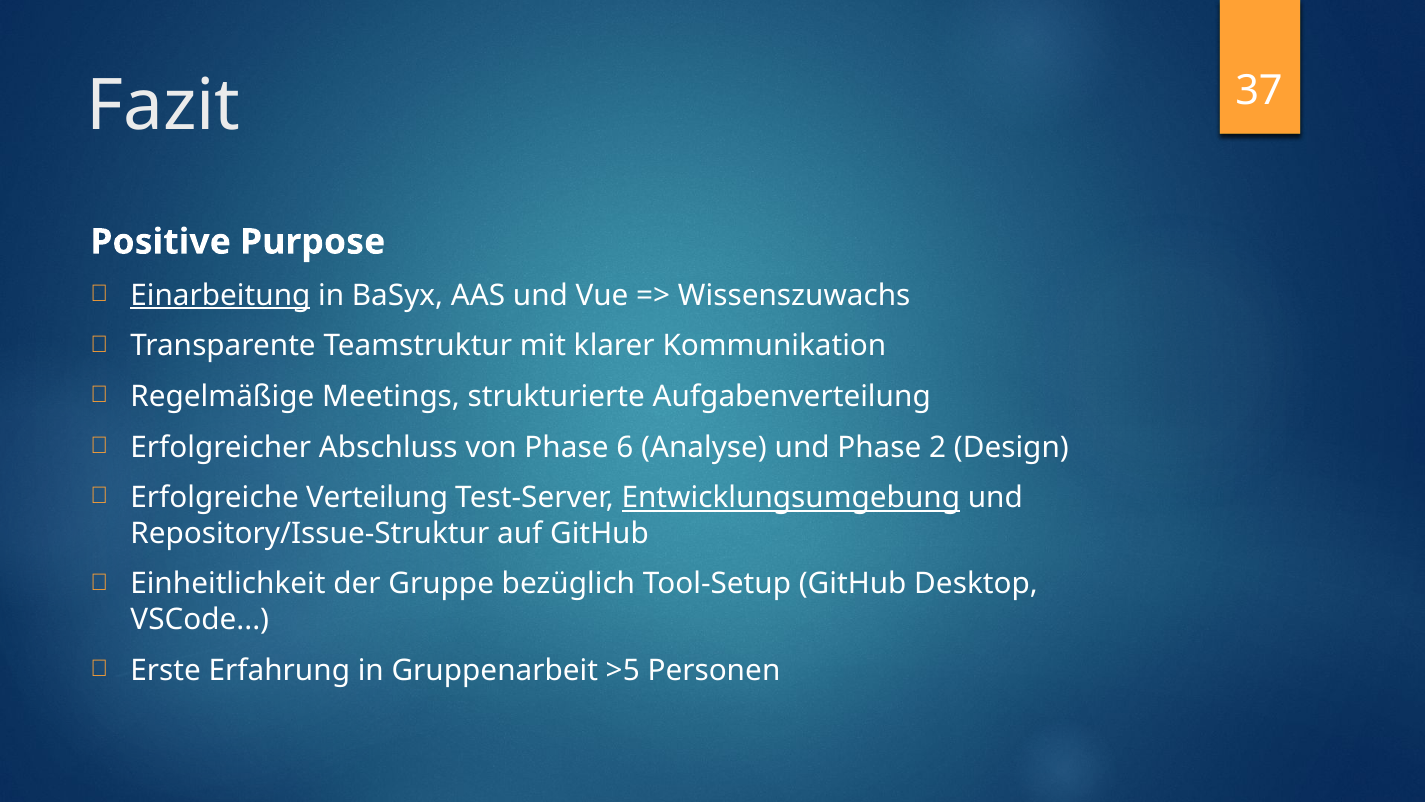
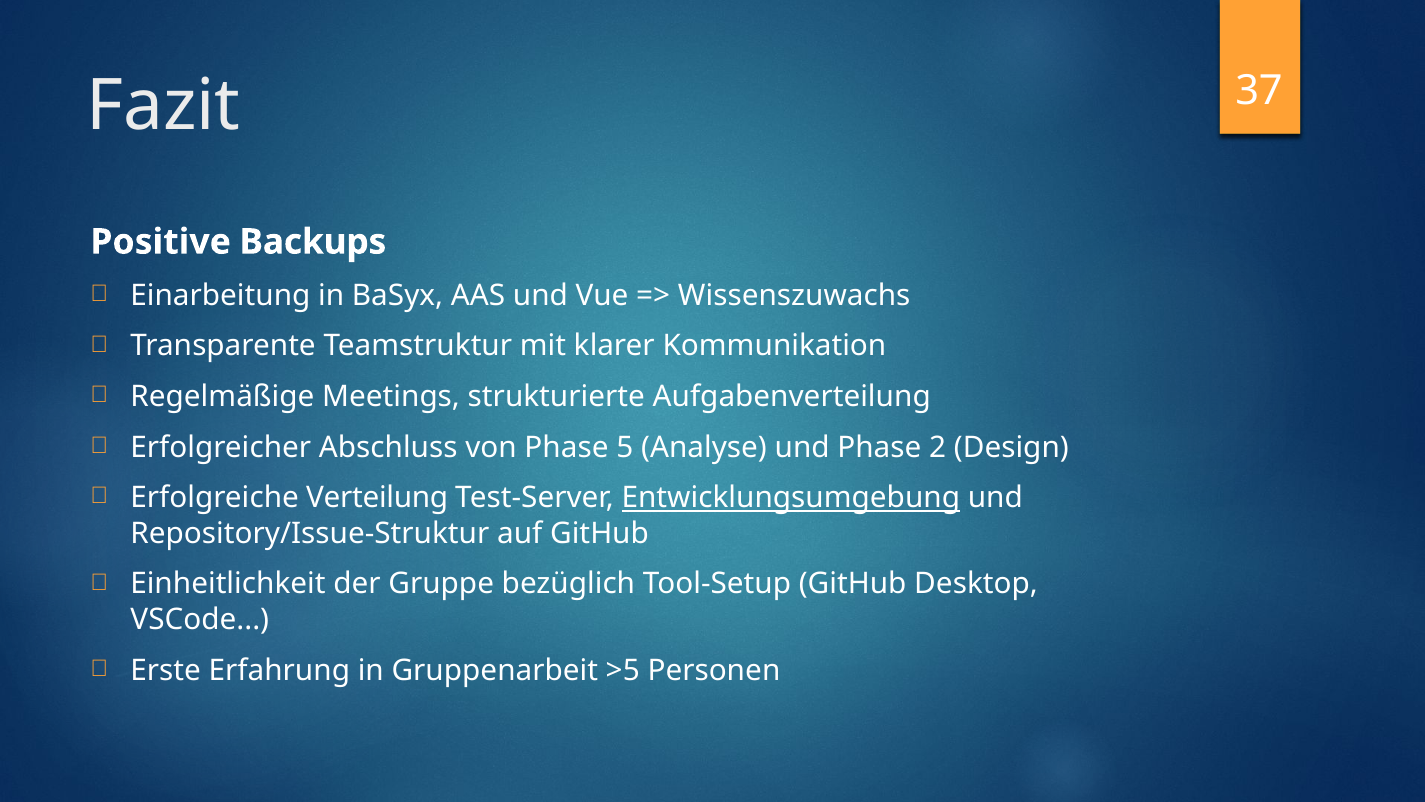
Purpose: Purpose -> Backups (313, 242)
Einarbeitung underline: present -> none (220, 295)
6: 6 -> 5 (625, 447)
